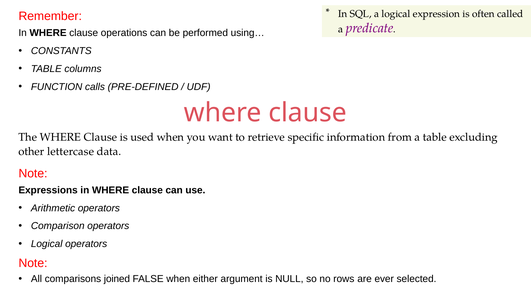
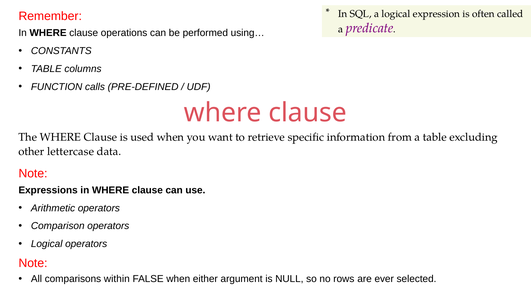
joined: joined -> within (117, 279)
